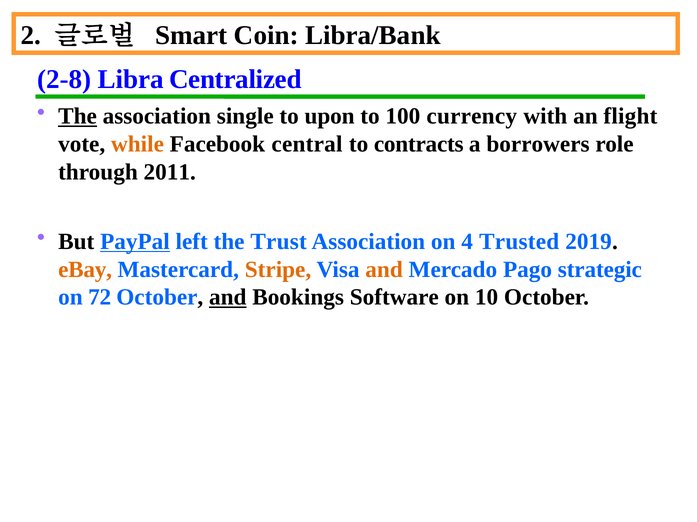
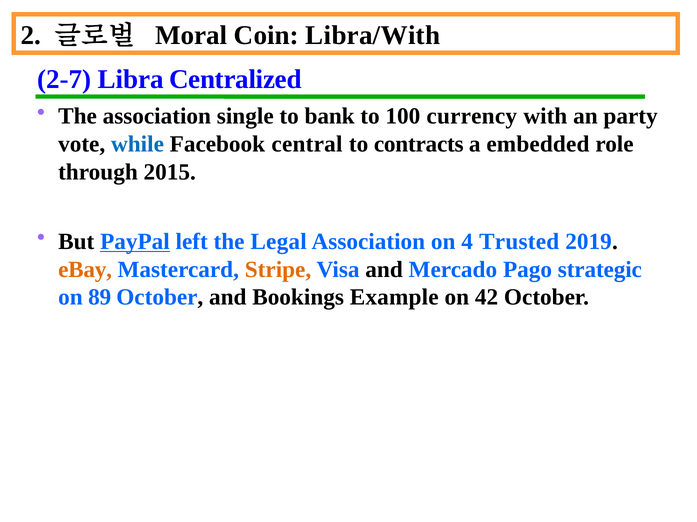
Smart: Smart -> Moral (191, 35)
Libra/Bank: Libra/Bank -> Libra/With (373, 35)
2-8: 2-8 -> 2-7 (64, 79)
The underline: present -> none (78, 116)
upon: upon -> bank (330, 116)
flight: flight -> party (631, 116)
while colour: orange -> blue (137, 144)
borrowers: borrowers -> embedded (538, 144)
2011: 2011 -> 2015 (170, 172)
Trust: Trust -> Legal (279, 242)
and colour: orange -> black (384, 270)
72: 72 -> 89 (100, 298)
and underline: present -> none (228, 298)
Software: Software -> Example (394, 298)
10: 10 -> 42 (487, 298)
